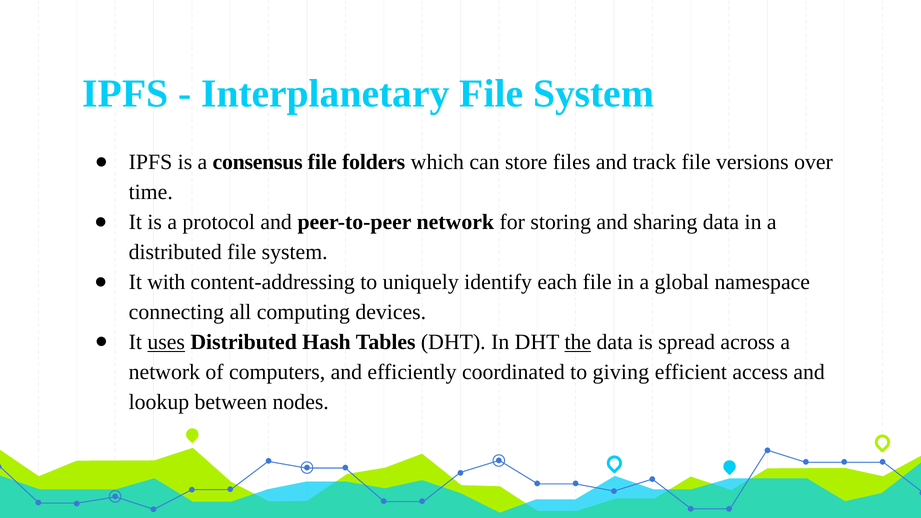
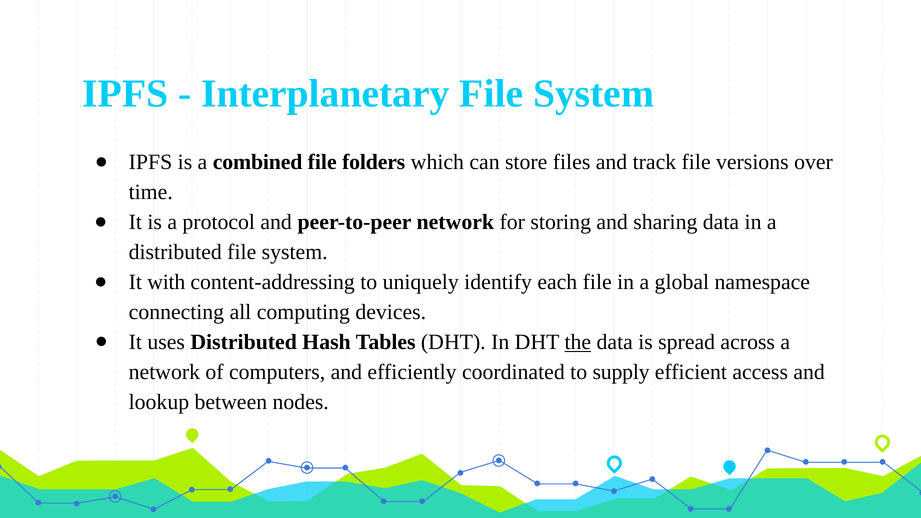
consensus: consensus -> combined (258, 162)
uses underline: present -> none (166, 342)
giving: giving -> supply (621, 372)
